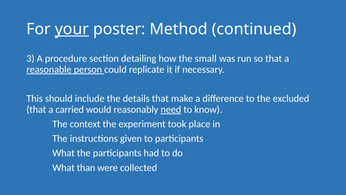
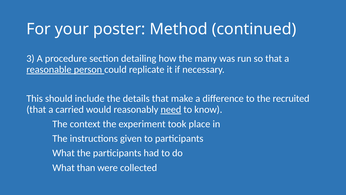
your underline: present -> none (72, 29)
small: small -> many (206, 58)
excluded: excluded -> recruited (291, 98)
